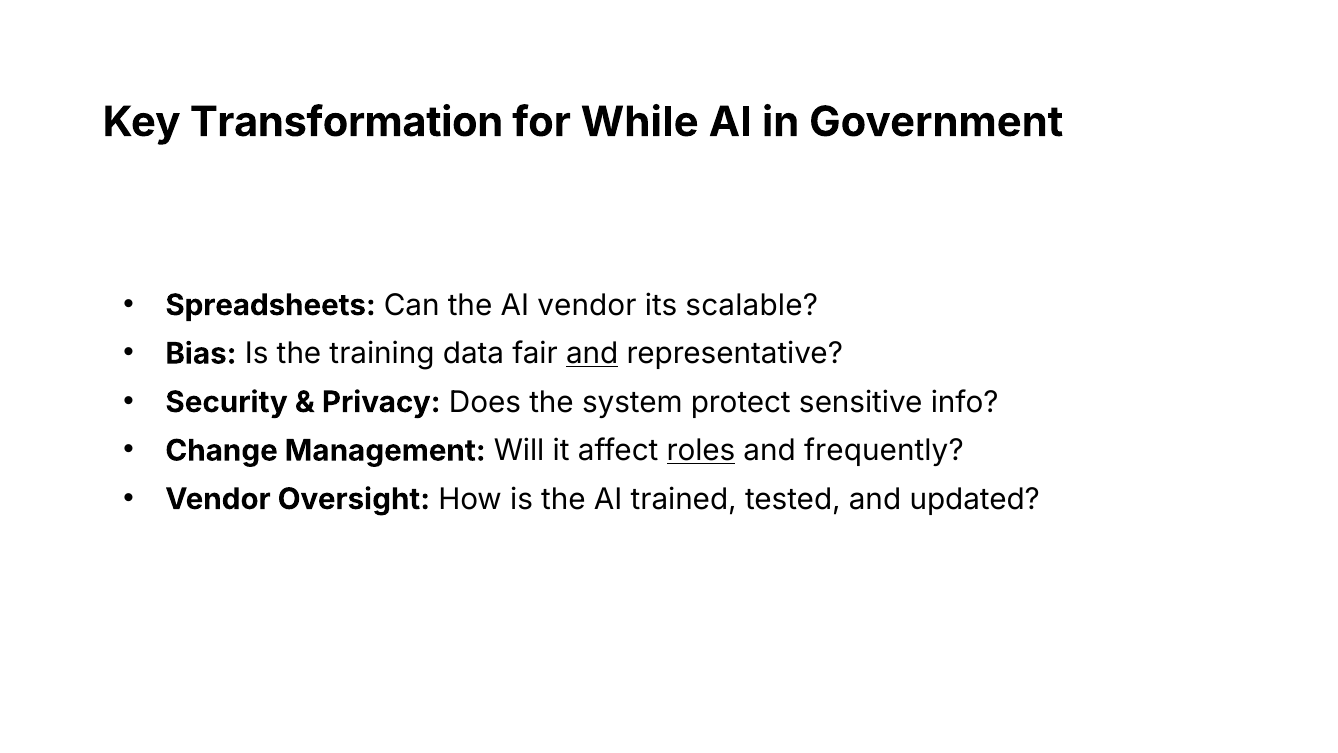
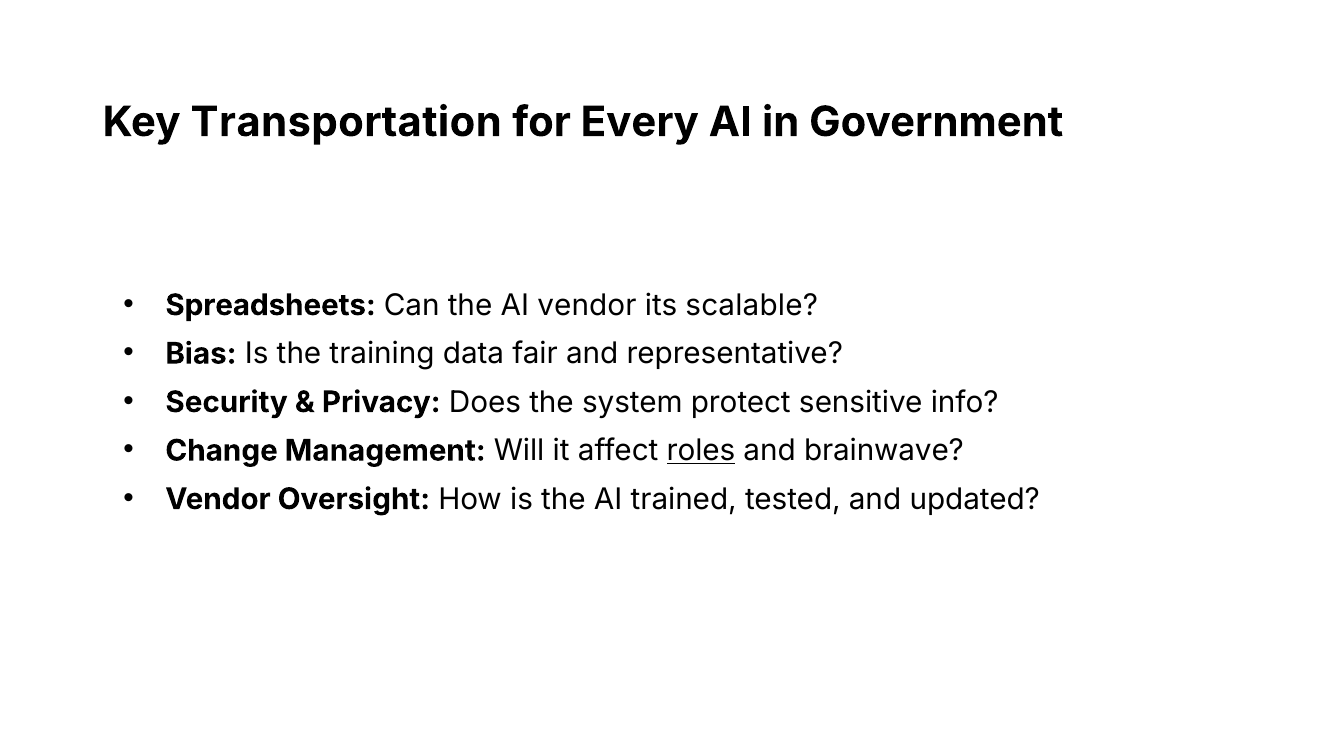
Transformation: Transformation -> Transportation (346, 122)
While: While -> Every (640, 122)
and underline: present -> none (592, 354)
frequently: frequently -> brainwave (884, 451)
